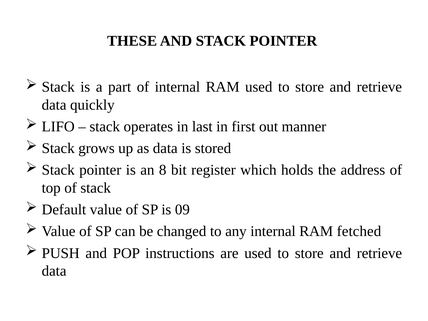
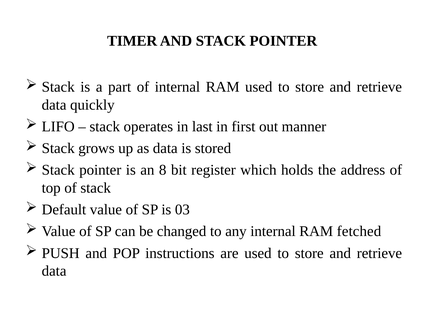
THESE: THESE -> TIMER (132, 41)
09: 09 -> 03 (182, 210)
